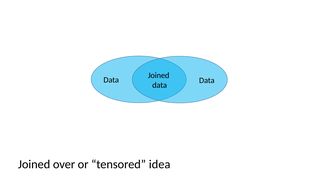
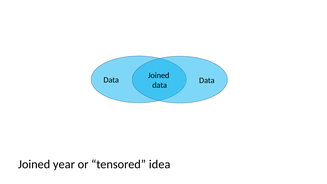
over: over -> year (64, 164)
